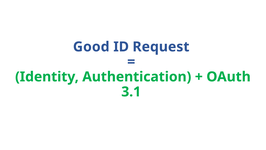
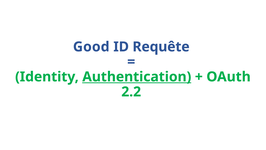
Request: Request -> Requête (161, 47)
Authentication underline: none -> present (137, 77)
3.1: 3.1 -> 2.2 (131, 92)
